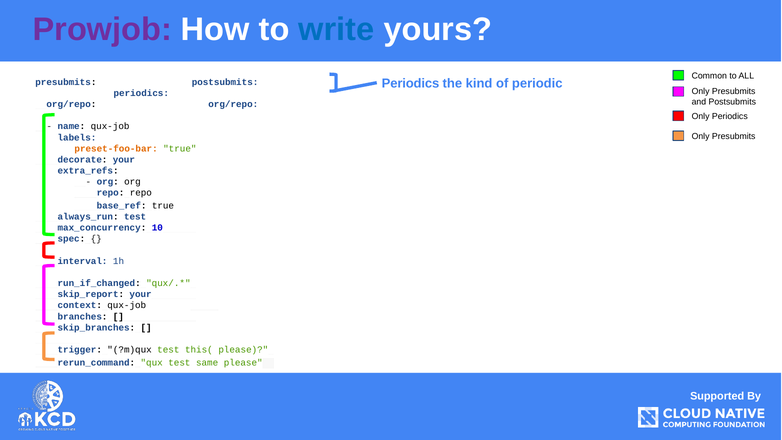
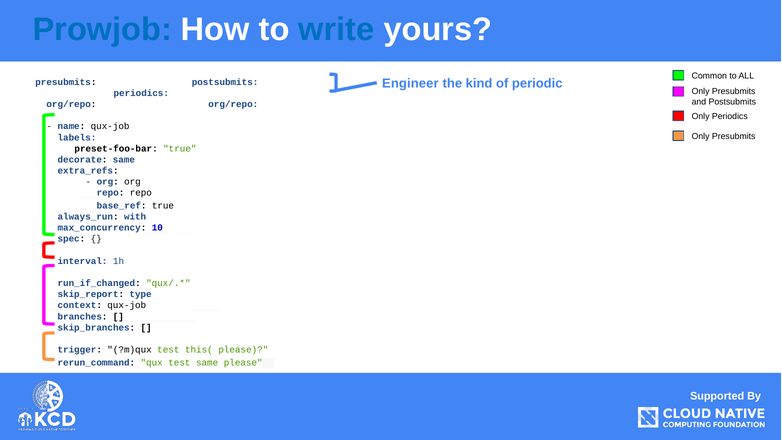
Prowjob colour: purple -> blue (102, 30)
Periodics: Periodics -> Engineer (410, 84)
preset-foo-bar colour: orange -> black (116, 149)
decorate your: your -> same (124, 160)
always_run test: test -> with (135, 217)
skip_report your: your -> type (141, 294)
